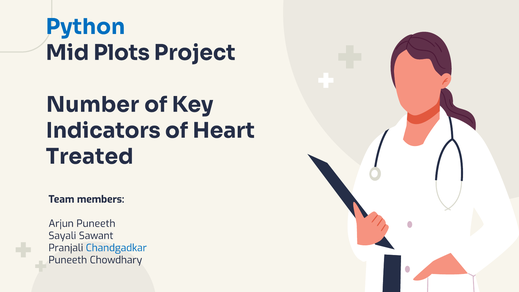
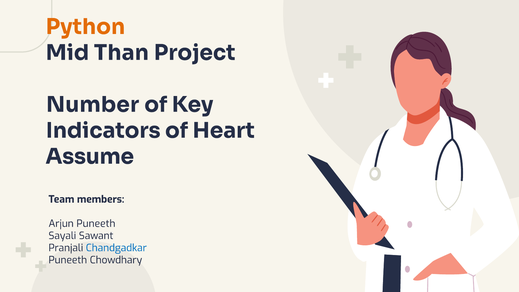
Python colour: blue -> orange (85, 27)
Plots: Plots -> Than (121, 53)
Treated: Treated -> Assume (90, 157)
